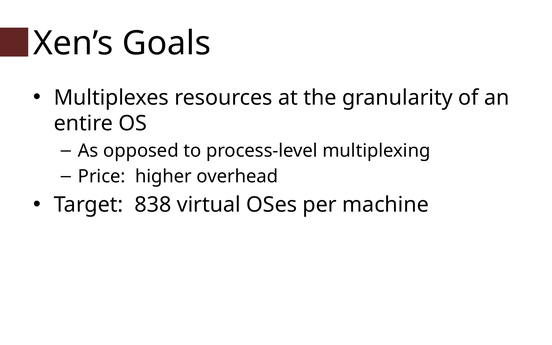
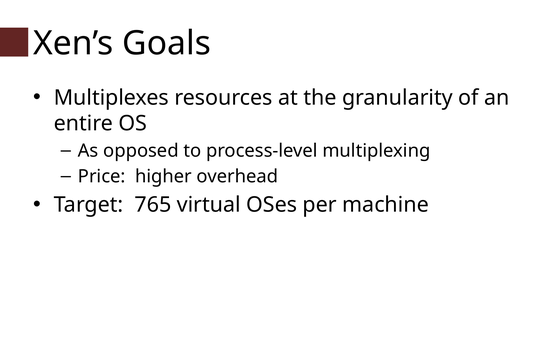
838: 838 -> 765 (153, 205)
